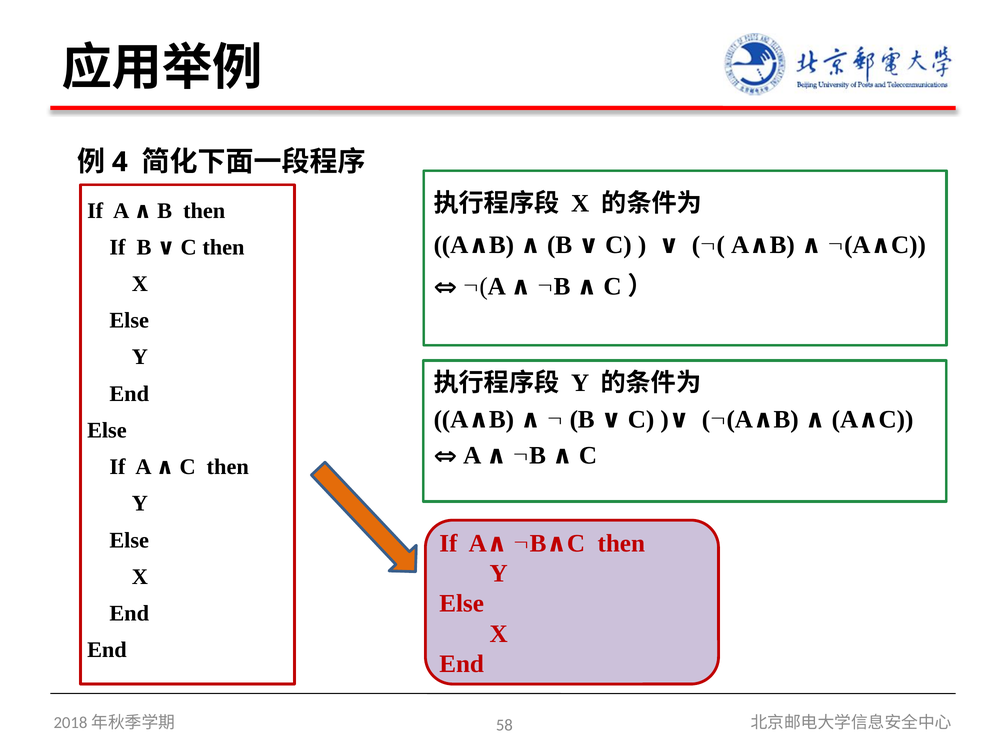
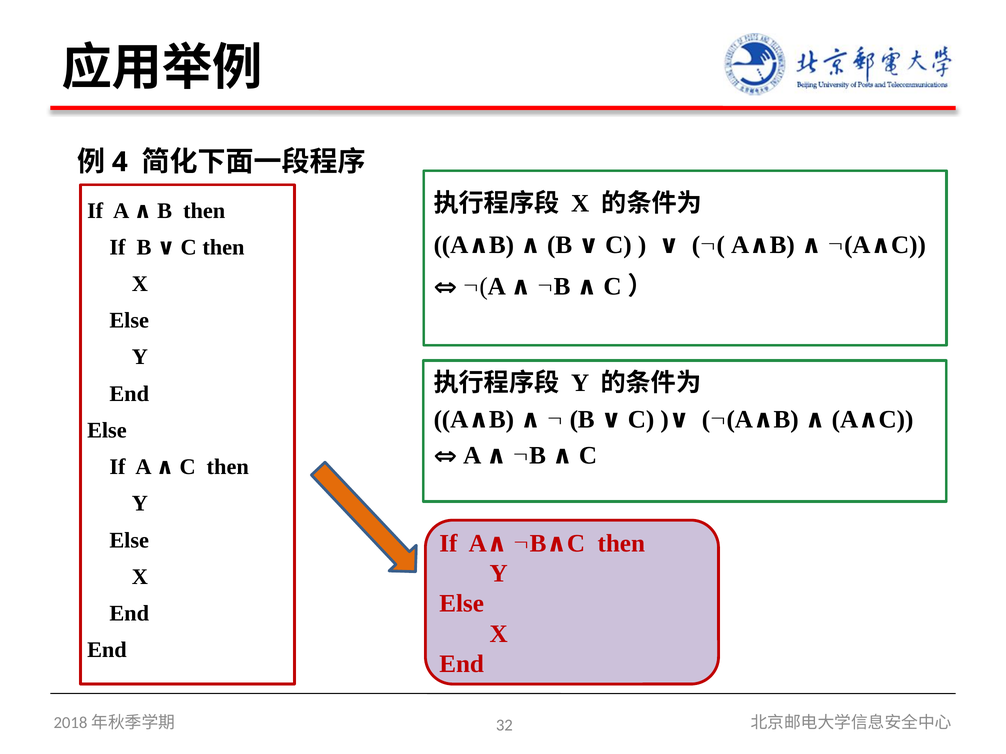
58: 58 -> 32 (504, 726)
